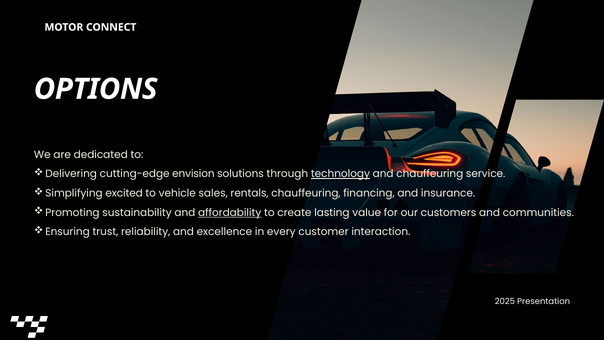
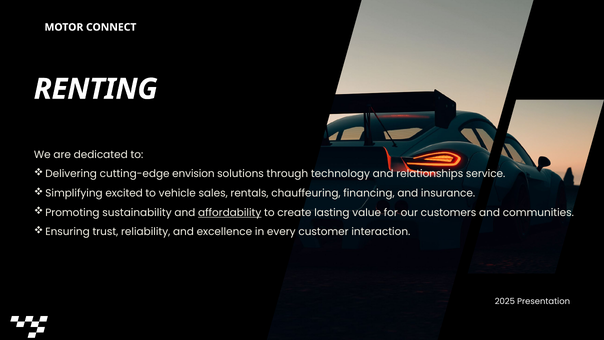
OPTIONS: OPTIONS -> RENTING (96, 89)
technology underline: present -> none (340, 174)
and chauffeuring: chauffeuring -> relationships (430, 174)
